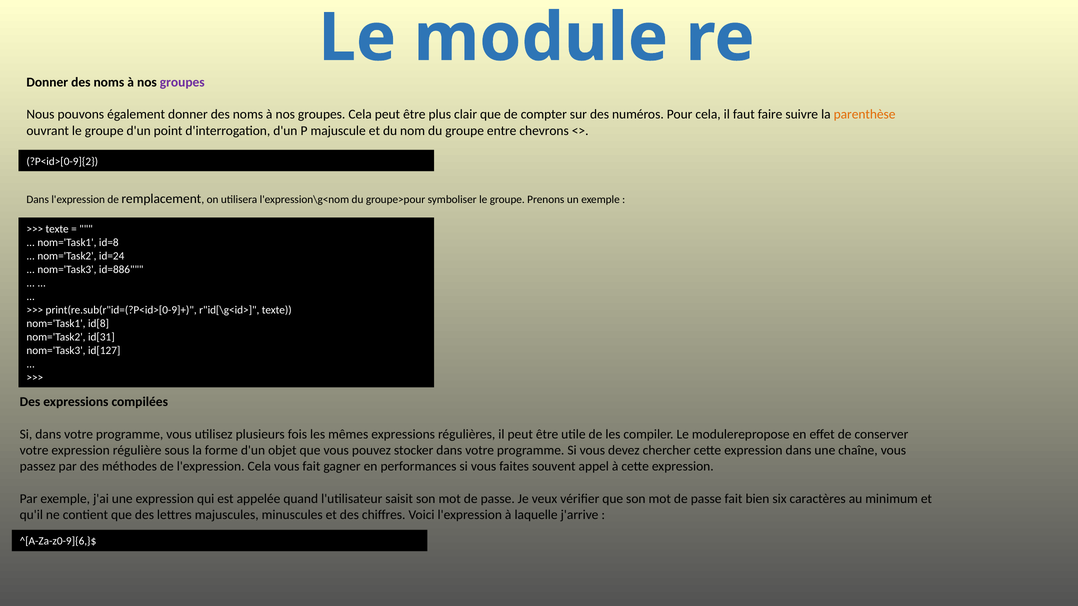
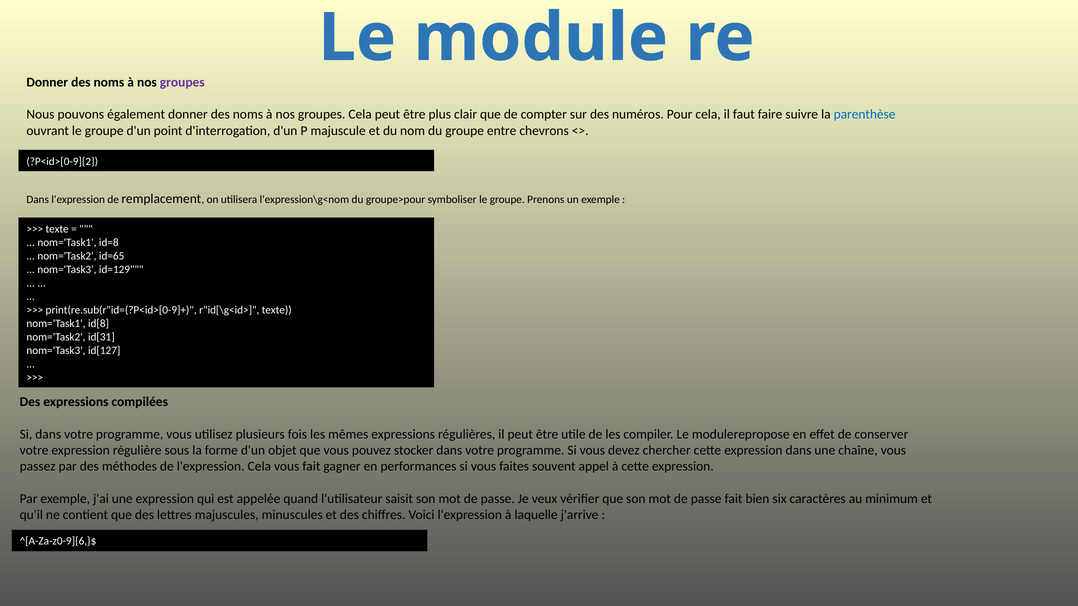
parenthèse colour: orange -> blue (865, 115)
id=24: id=24 -> id=65 (112, 256)
id=886: id=886 -> id=129 (121, 270)
